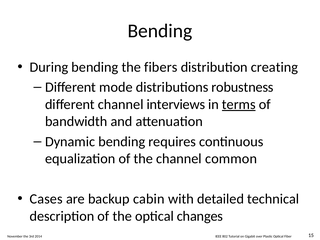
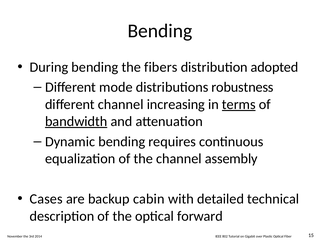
creating: creating -> adopted (275, 67)
interviews: interviews -> increasing (176, 104)
bandwidth underline: none -> present (76, 121)
common: common -> assembly (231, 159)
changes: changes -> forward (200, 216)
